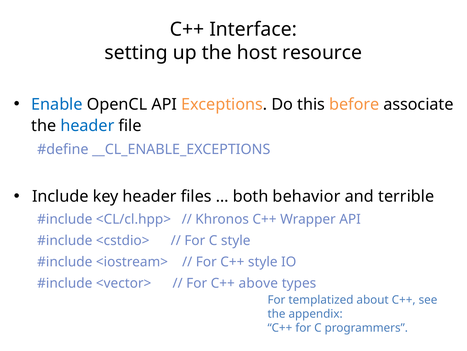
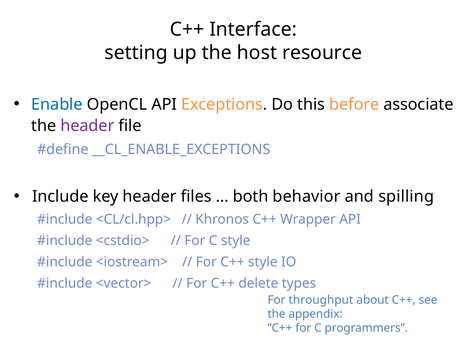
header colour: blue -> purple (87, 126)
terrible: terrible -> spilling (406, 196)
above: above -> delete (258, 283)
templatized: templatized -> throughput (321, 299)
